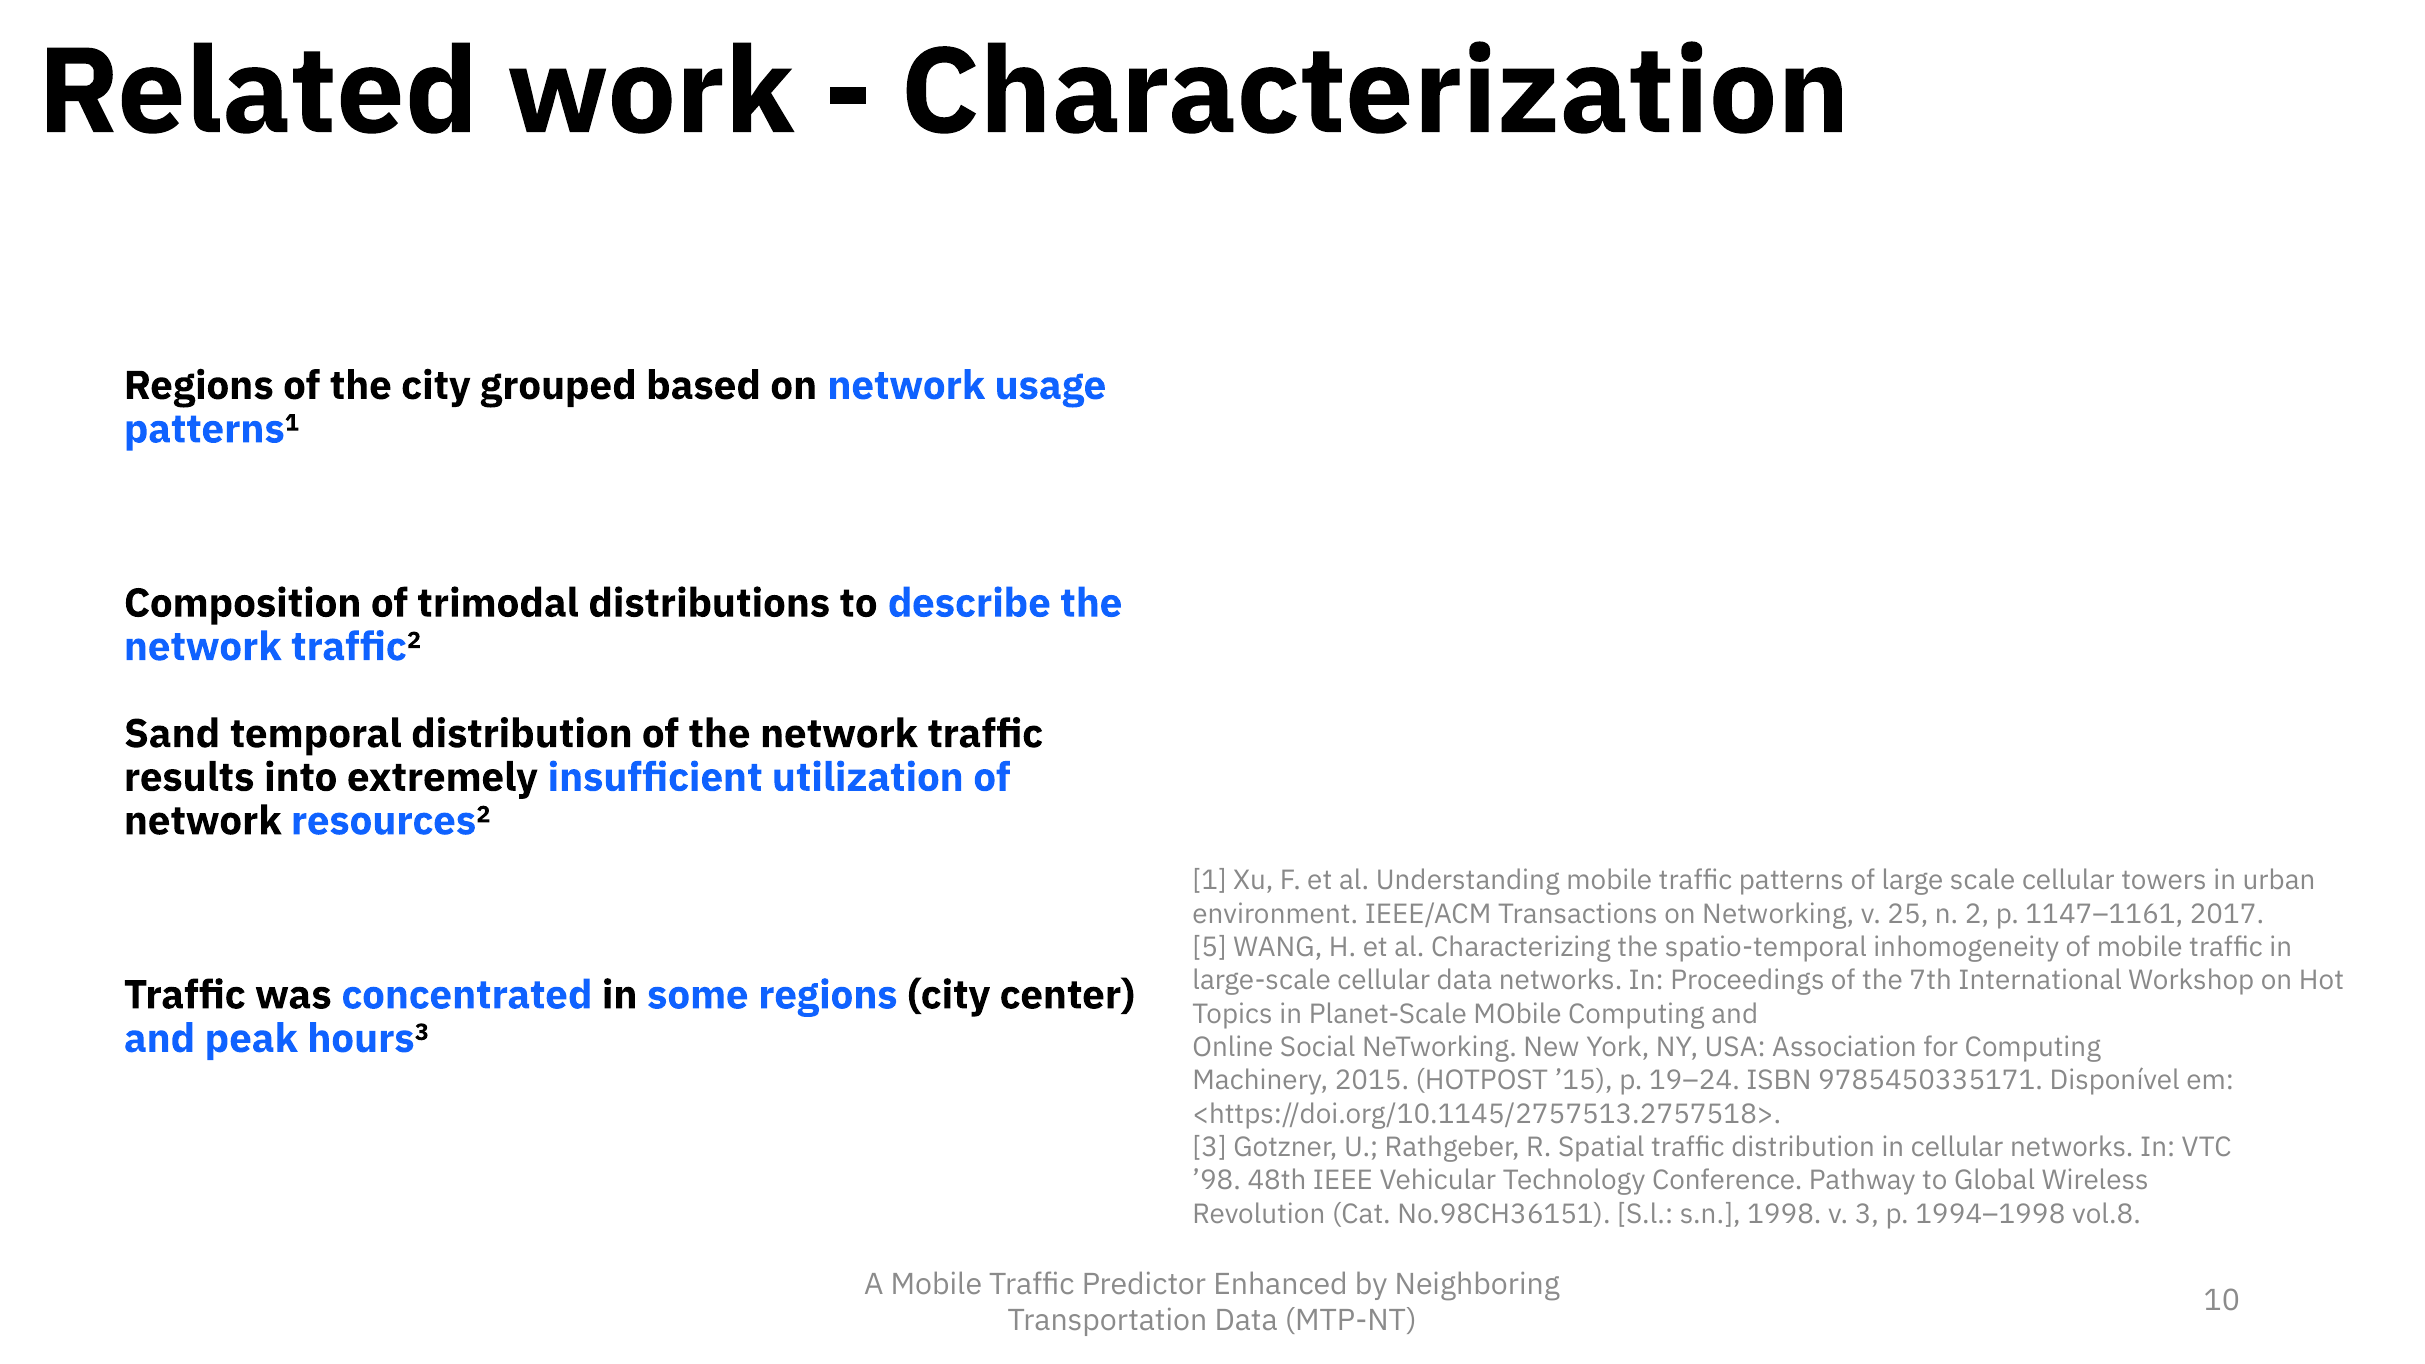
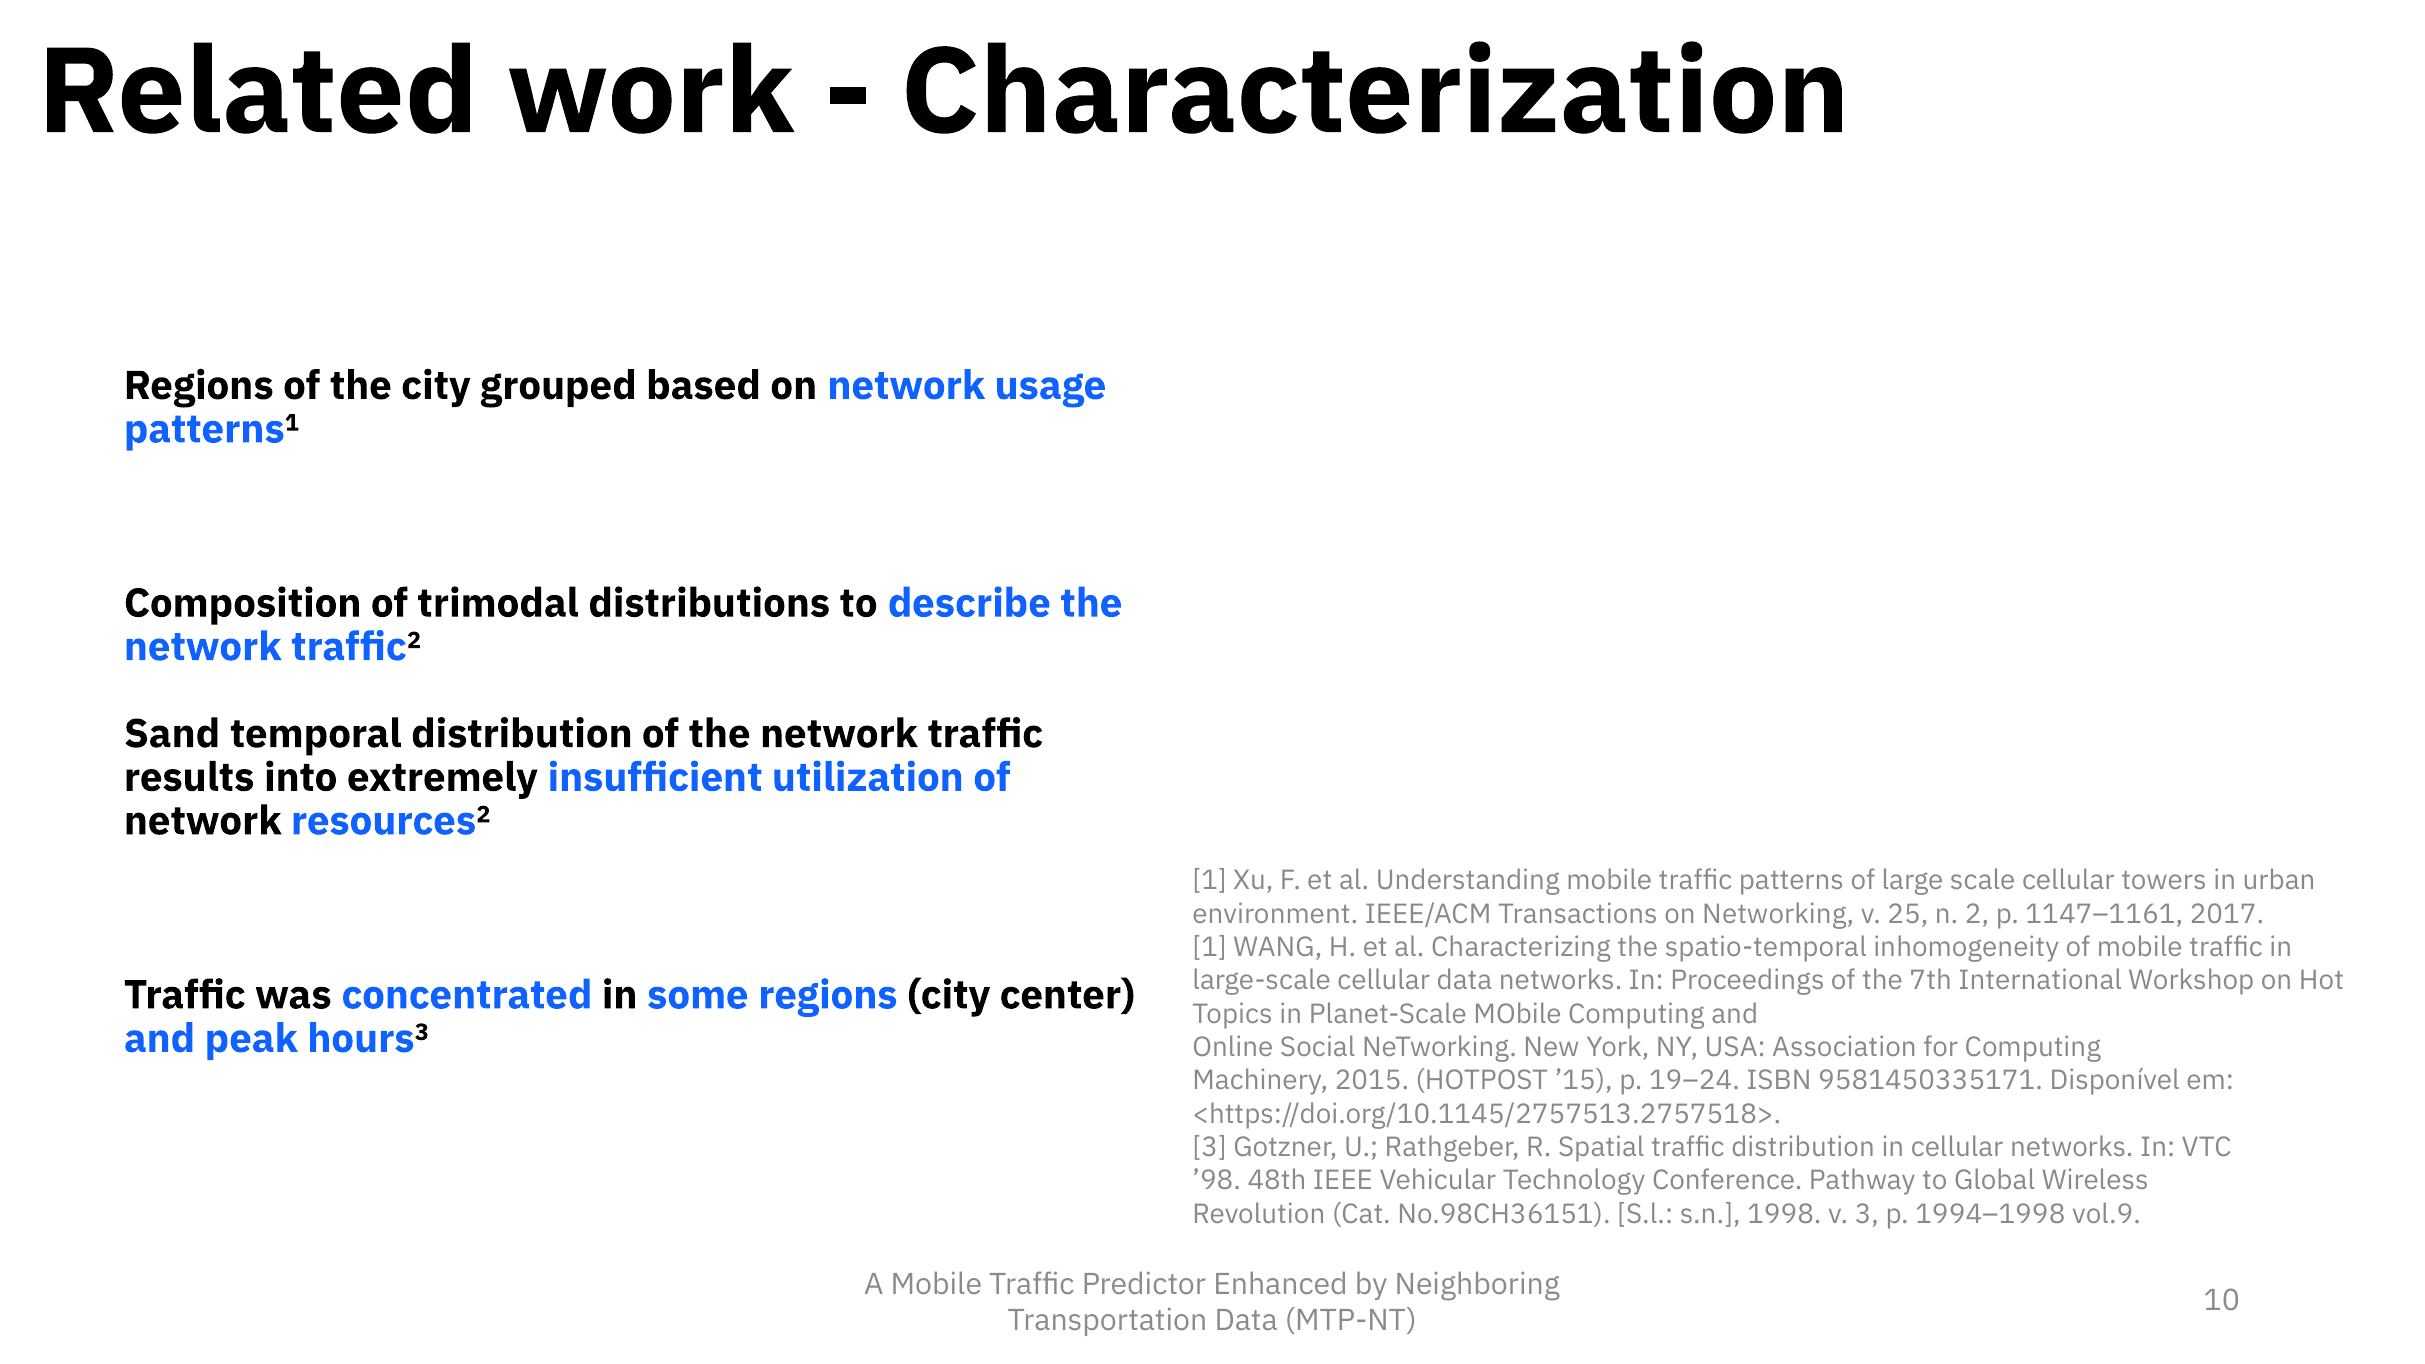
5: 5 -> 1 (1210, 947)
9785450335171: 9785450335171 -> 9581450335171 (1931, 1081)
vol.8: vol.8 -> vol.9 (2106, 1214)
